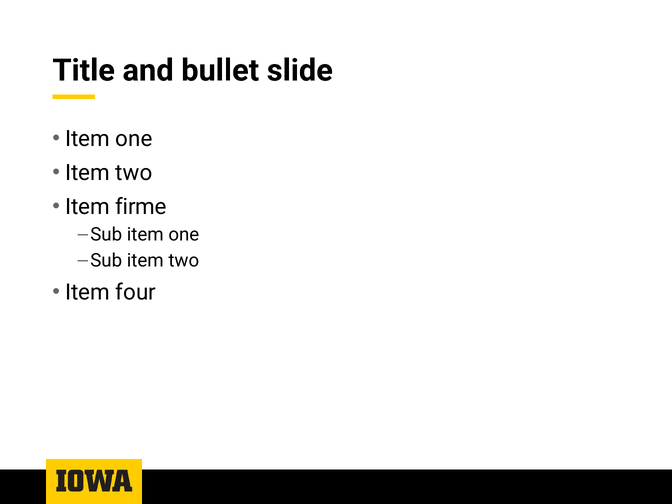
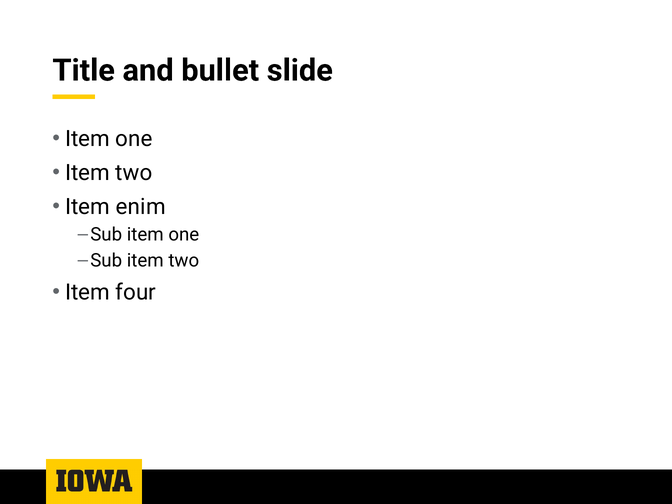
firme: firme -> enim (141, 207)
